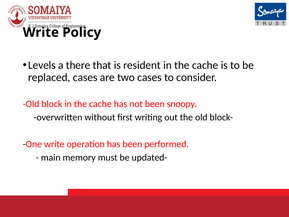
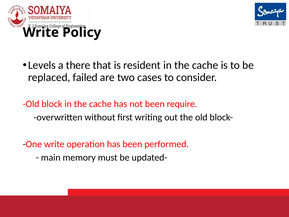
replaced cases: cases -> failed (85, 77)
snoopy: snoopy -> require (182, 104)
